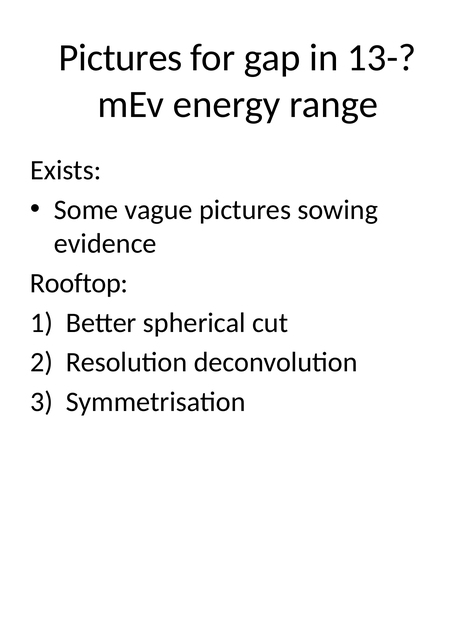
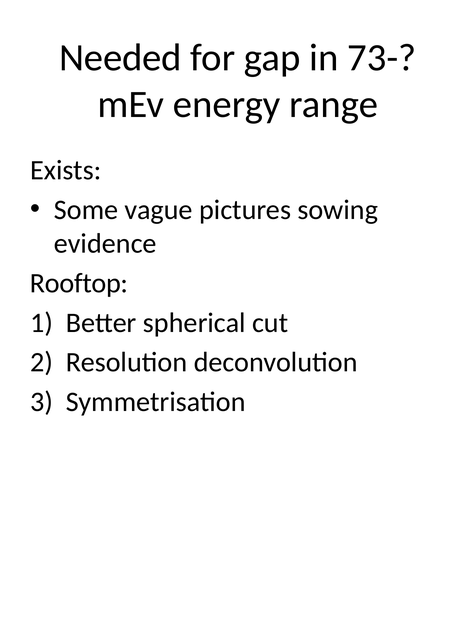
Pictures: Pictures -> Needed (120, 58)
13-: 13- -> 73- (382, 58)
